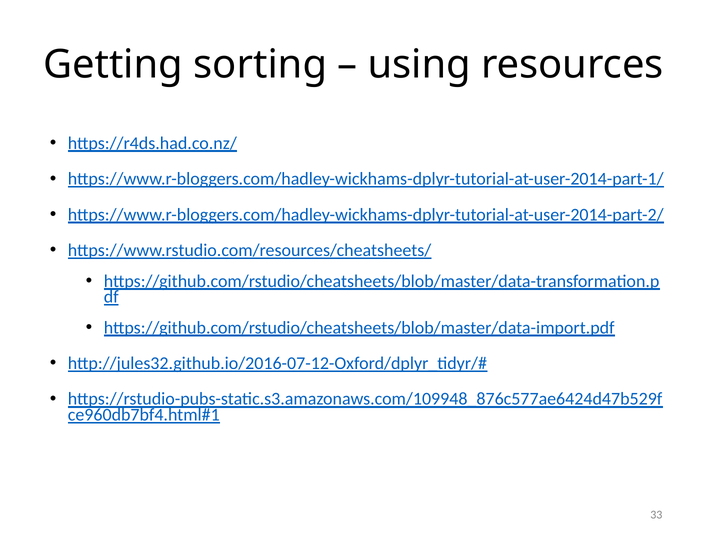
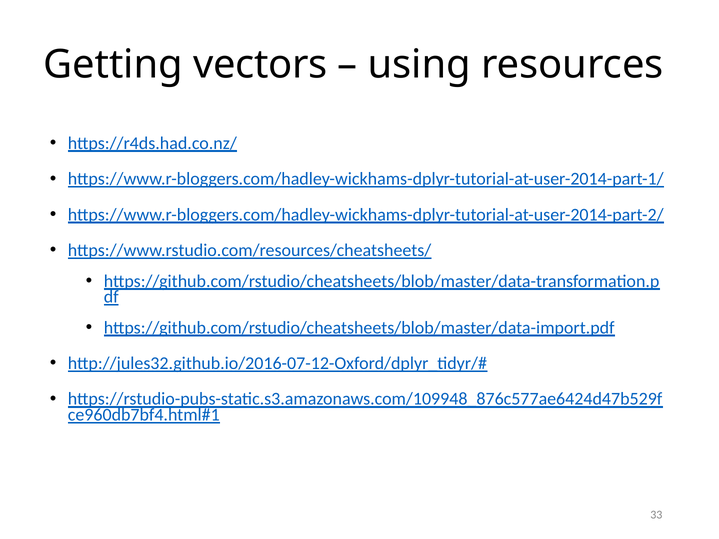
sorting: sorting -> vectors (260, 65)
